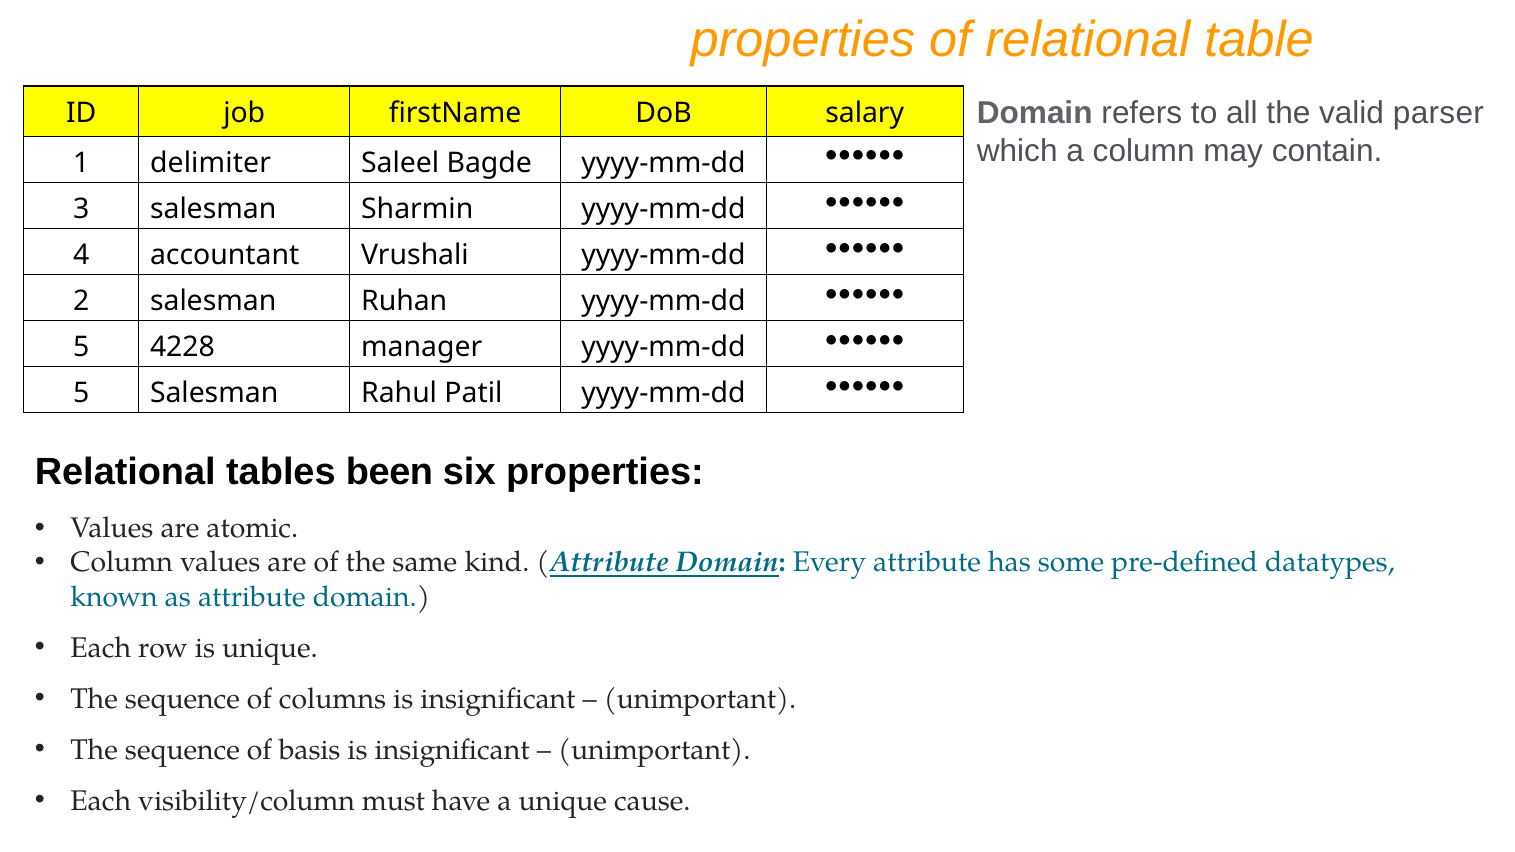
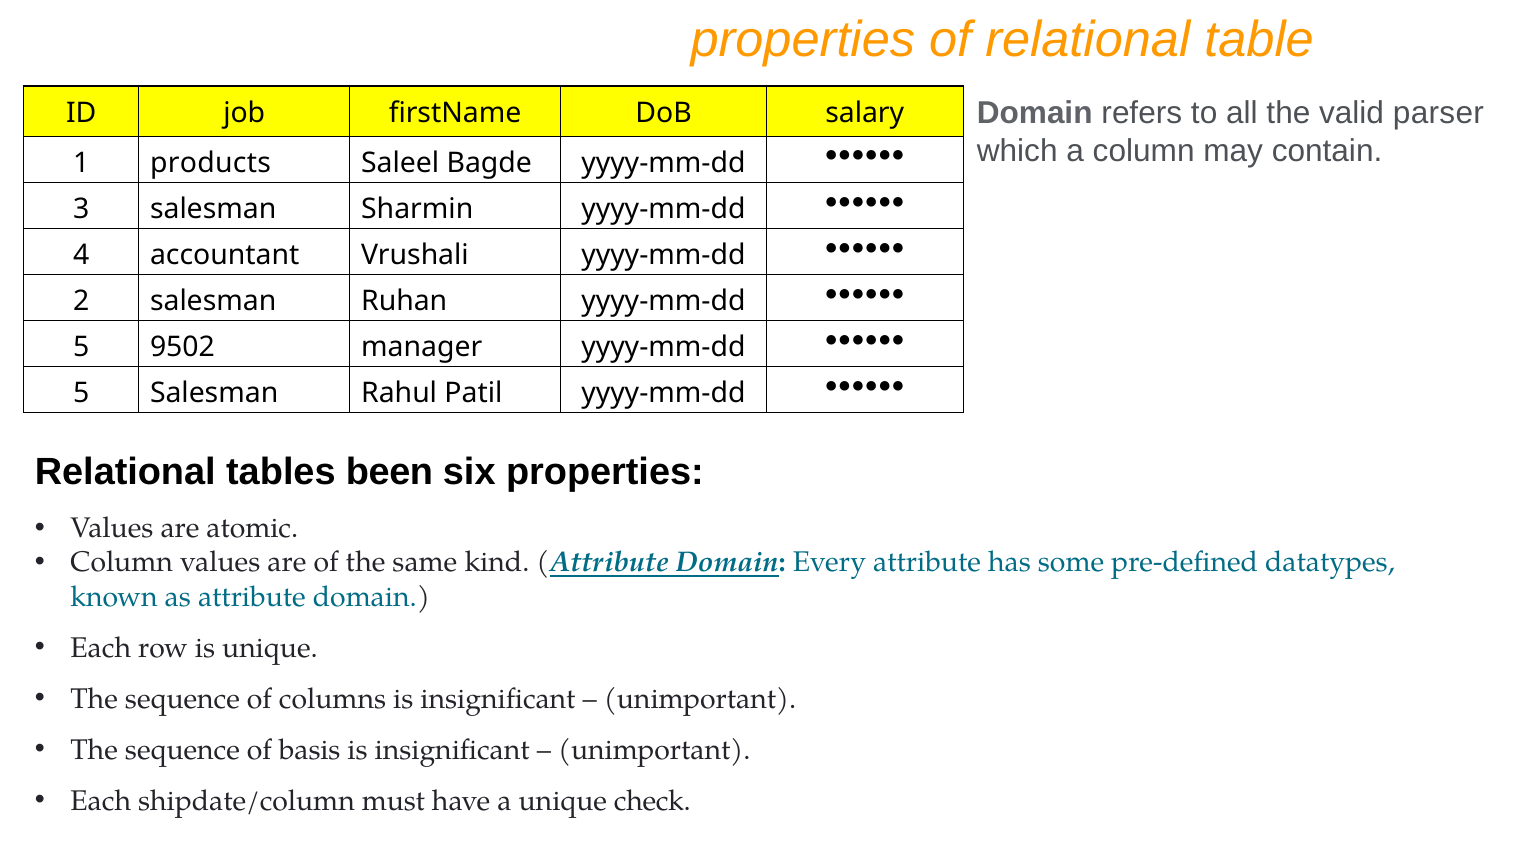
delimiter: delimiter -> products (210, 163)
4228: 4228 -> 9502 (182, 347)
visibility/column: visibility/column -> shipdate/column (247, 801)
cause: cause -> check (652, 801)
